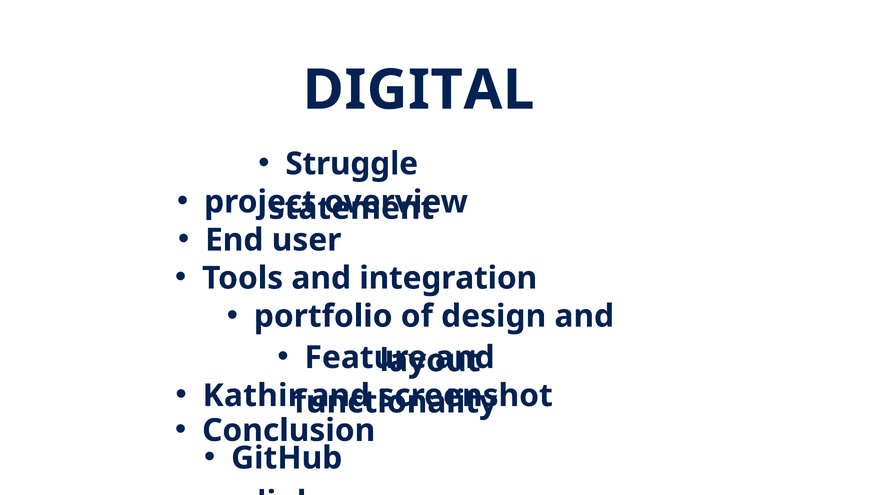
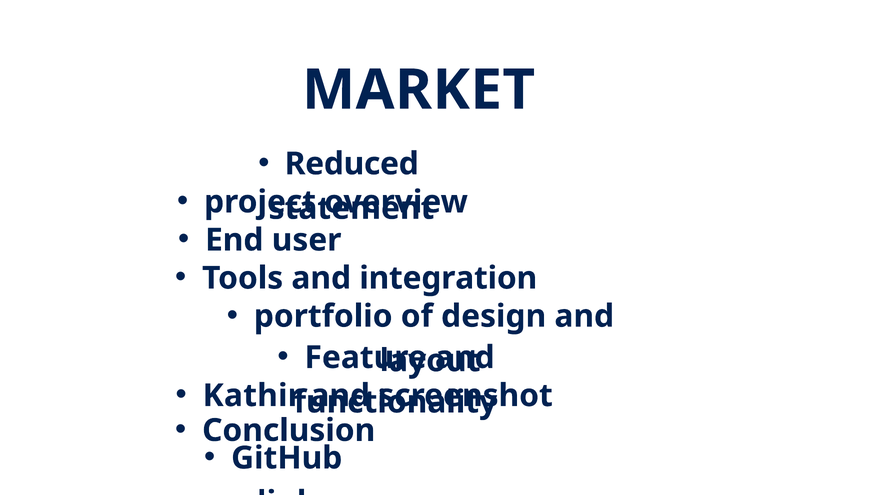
DIGITAL: DIGITAL -> MARKET (419, 90)
Struggle: Struggle -> Reduced (352, 164)
